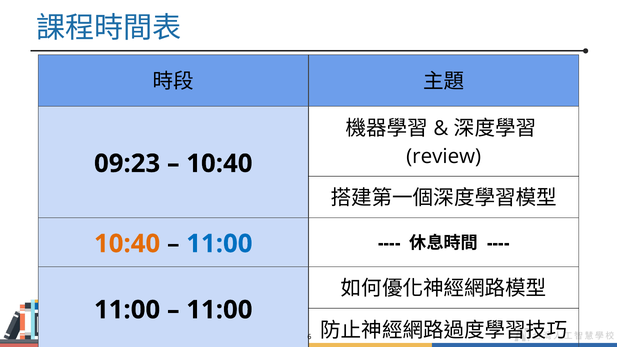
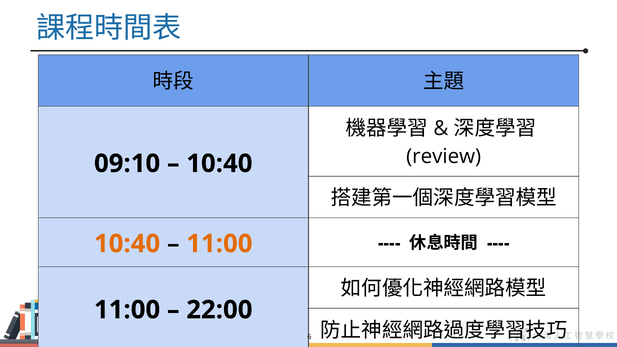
09:23: 09:23 -> 09:10 (127, 164)
11:00 colour: blue -> orange (219, 244)
11:00: 11:00 -> 22:00 (219, 310)
